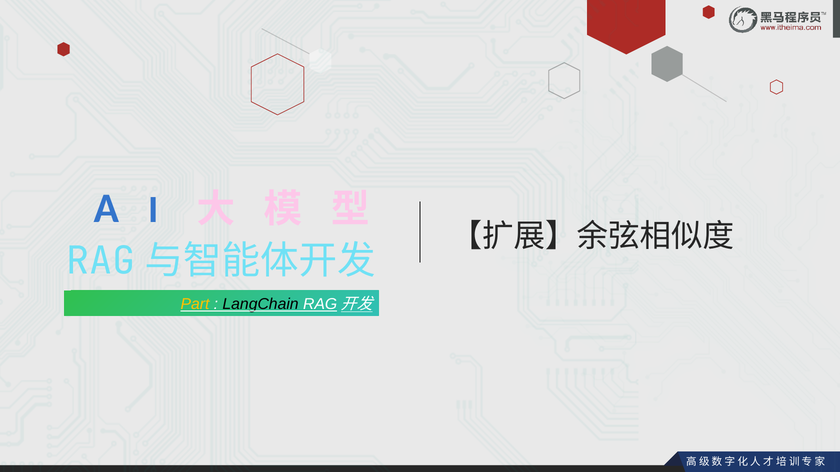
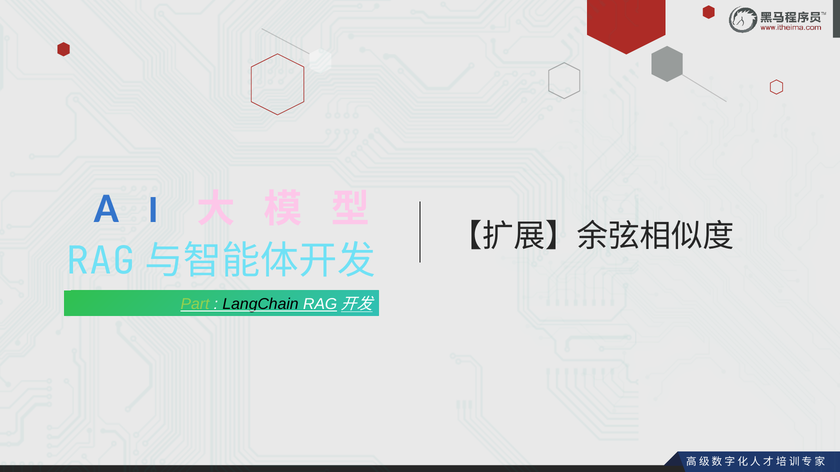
Part colour: yellow -> light green (195, 304)
